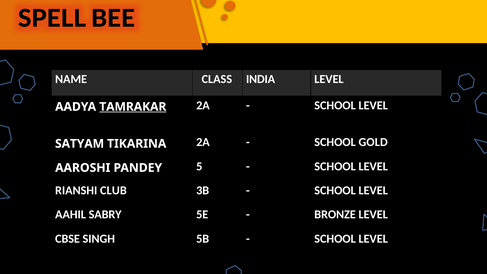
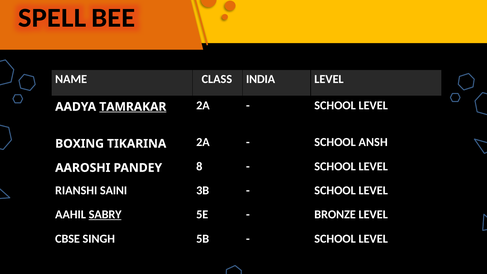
SATYAM: SATYAM -> BOXING (80, 144)
GOLD: GOLD -> ANSH (373, 142)
5: 5 -> 8 (199, 166)
CLUB: CLUB -> SAINI (114, 190)
SABRY underline: none -> present (105, 215)
